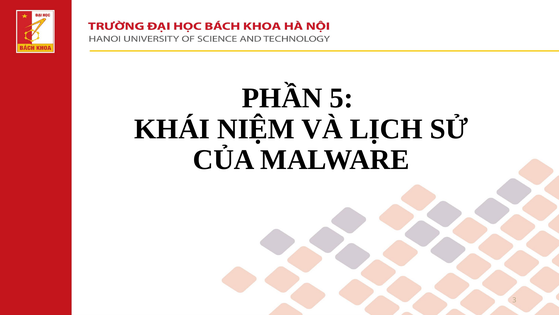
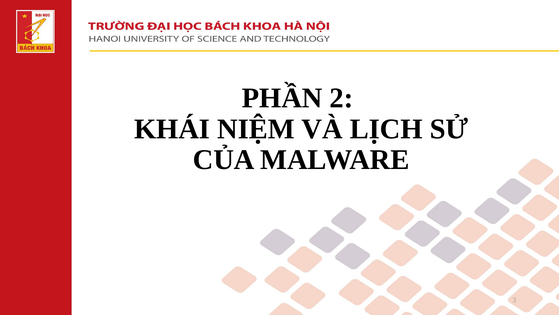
5: 5 -> 2 (342, 98)
